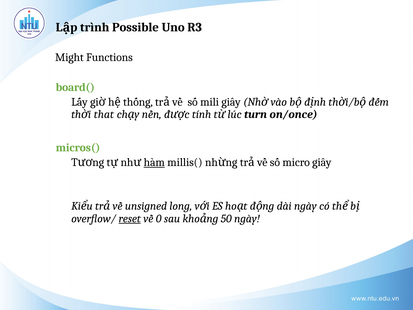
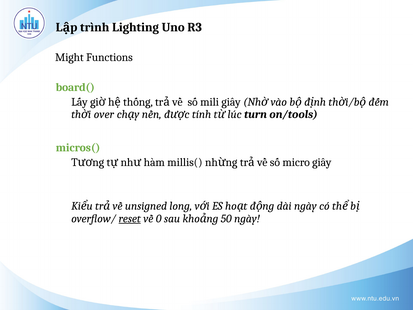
Possible: Possible -> Lighting (136, 27)
that: that -> over (104, 114)
on/once: on/once -> on/tools (294, 114)
hàm underline: present -> none (154, 162)
